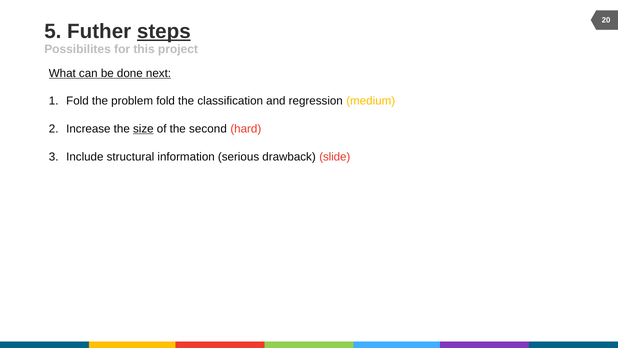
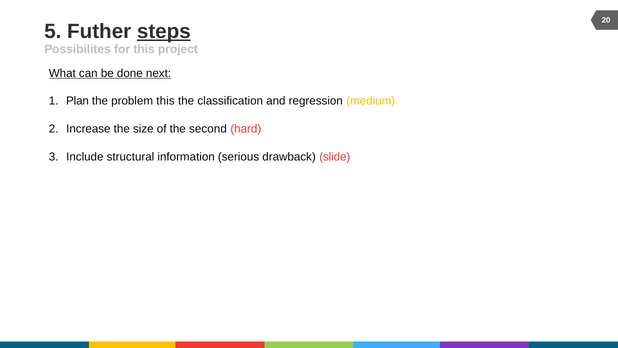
Fold: Fold -> Plan (78, 101)
problem fold: fold -> this (166, 101)
size underline: present -> none (143, 129)
